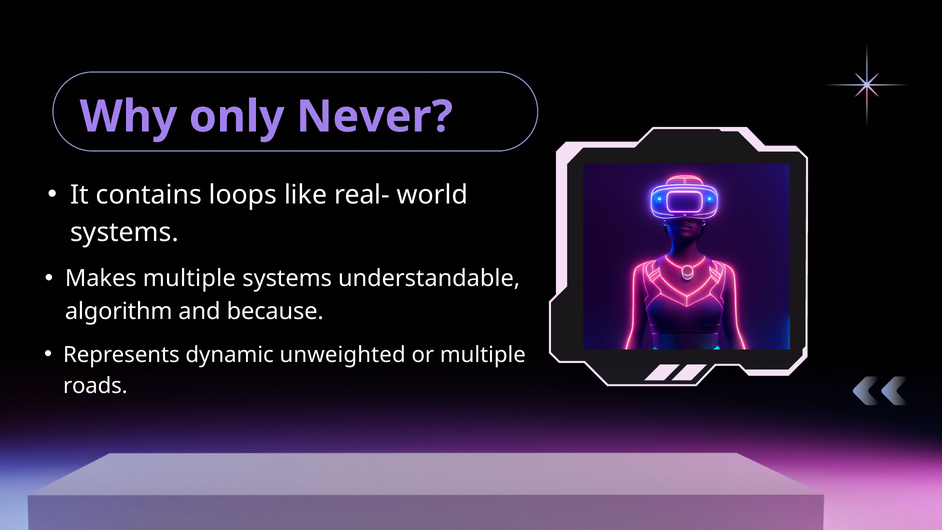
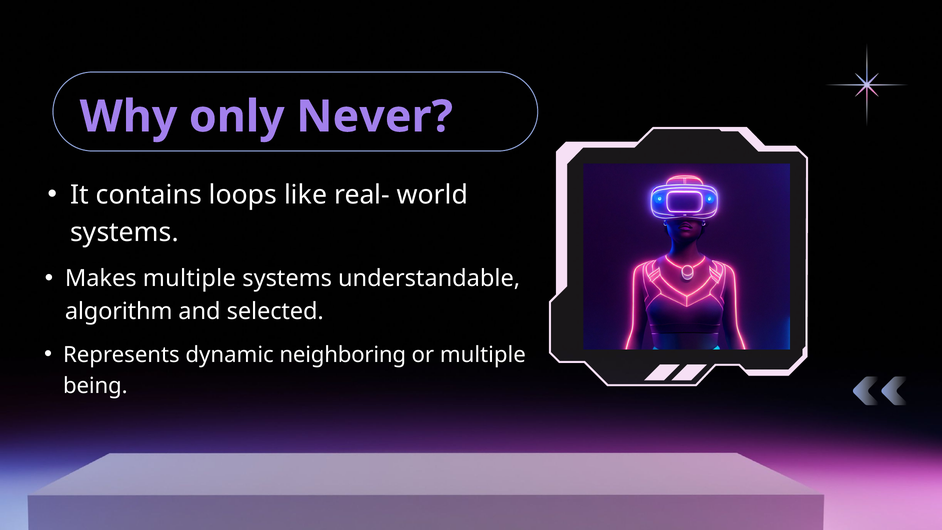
because: because -> selected (275, 312)
unweighted: unweighted -> neighboring (343, 355)
roads: roads -> being (95, 386)
